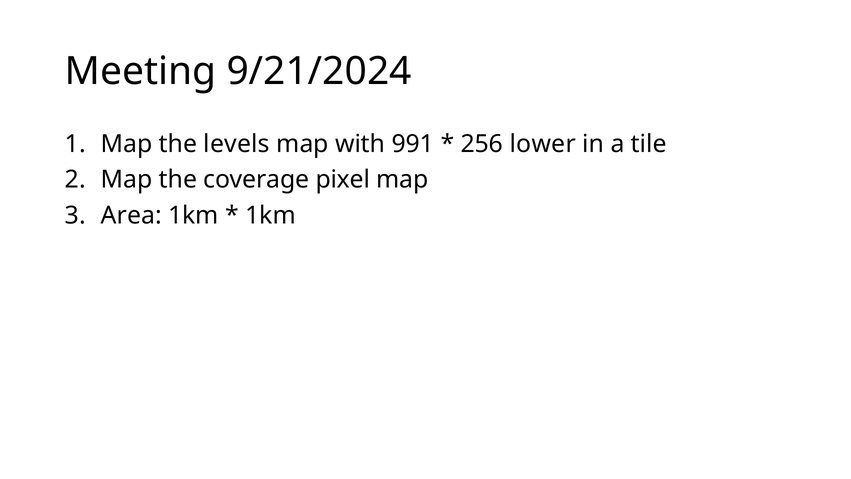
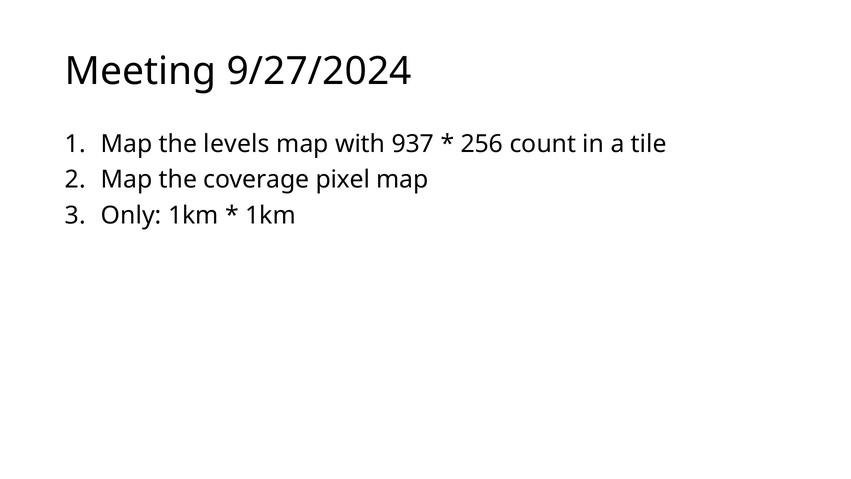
9/21/2024: 9/21/2024 -> 9/27/2024 (319, 71)
991: 991 -> 937 (413, 144)
lower: lower -> count (543, 144)
Area: Area -> Only (131, 215)
